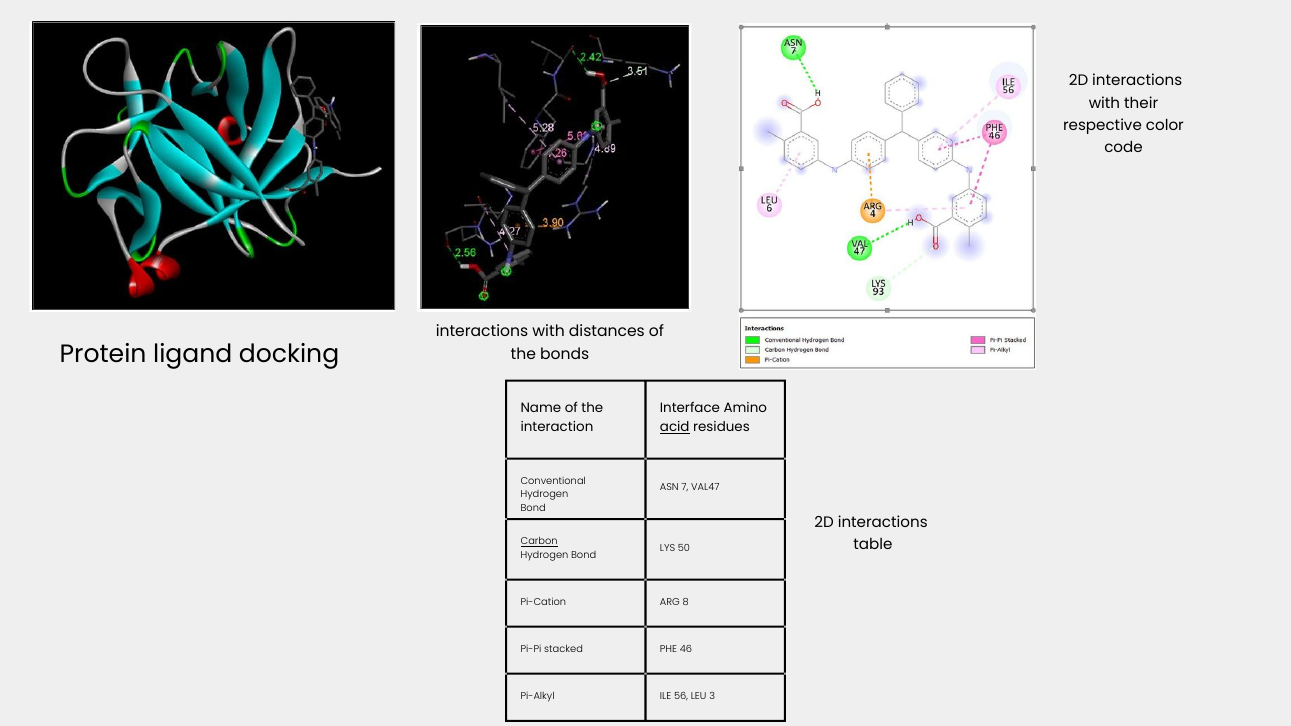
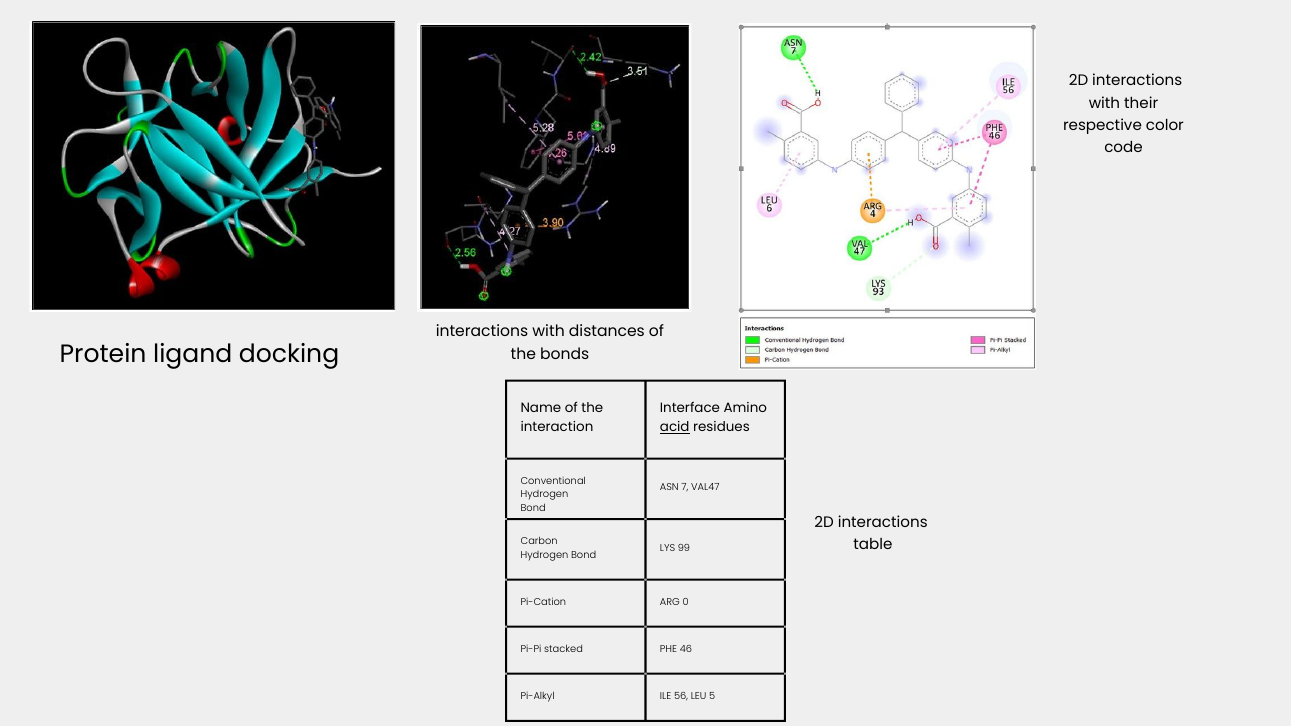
Carbon underline: present -> none (539, 542)
50: 50 -> 99 (684, 548)
8: 8 -> 0 (686, 602)
3: 3 -> 5 (712, 696)
